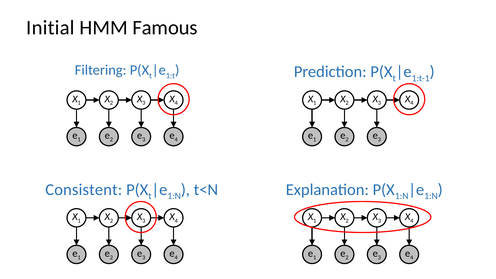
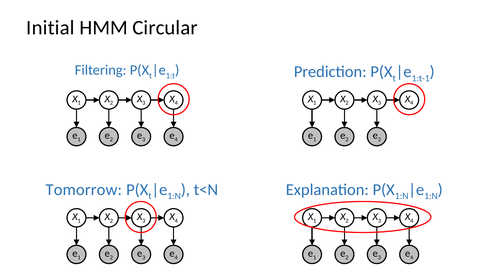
Famous: Famous -> Circular (165, 28)
Consistent: Consistent -> Tomorrow (84, 190)
